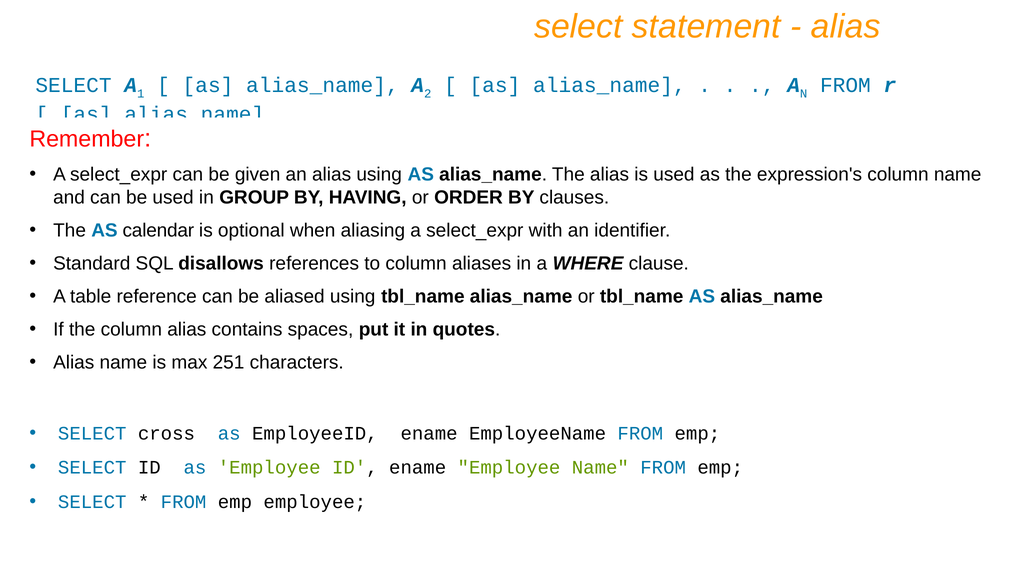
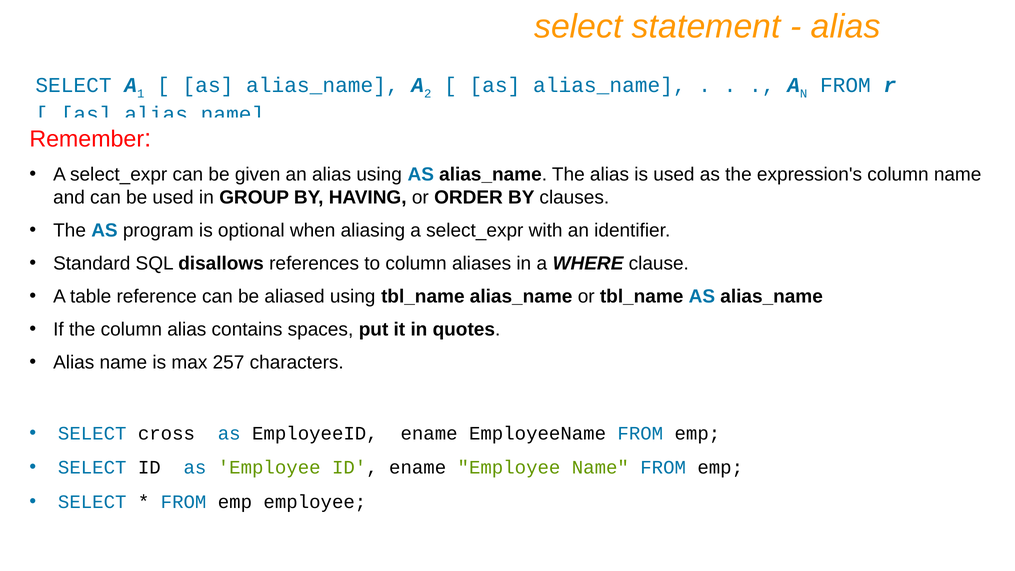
calendar: calendar -> program (158, 230)
251: 251 -> 257 (229, 362)
